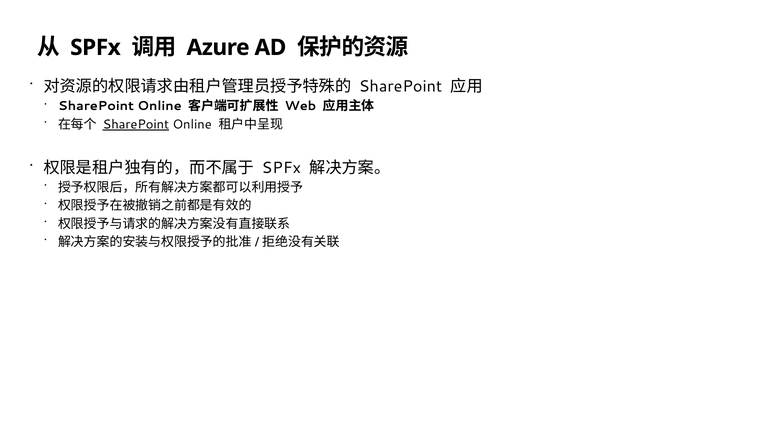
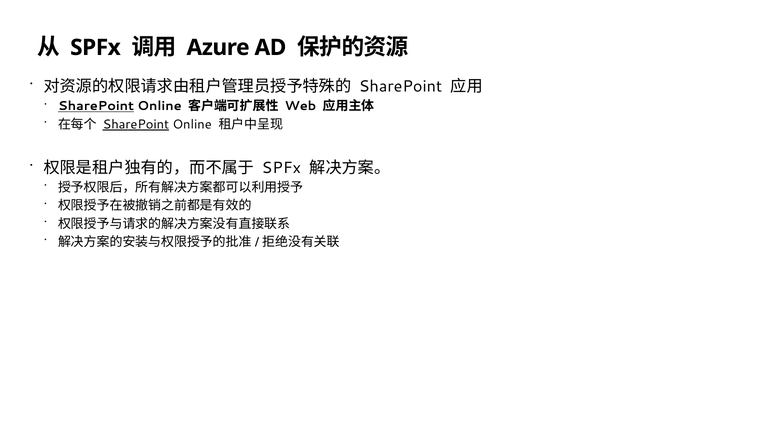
SharePoint underline: none -> present (96, 106)
